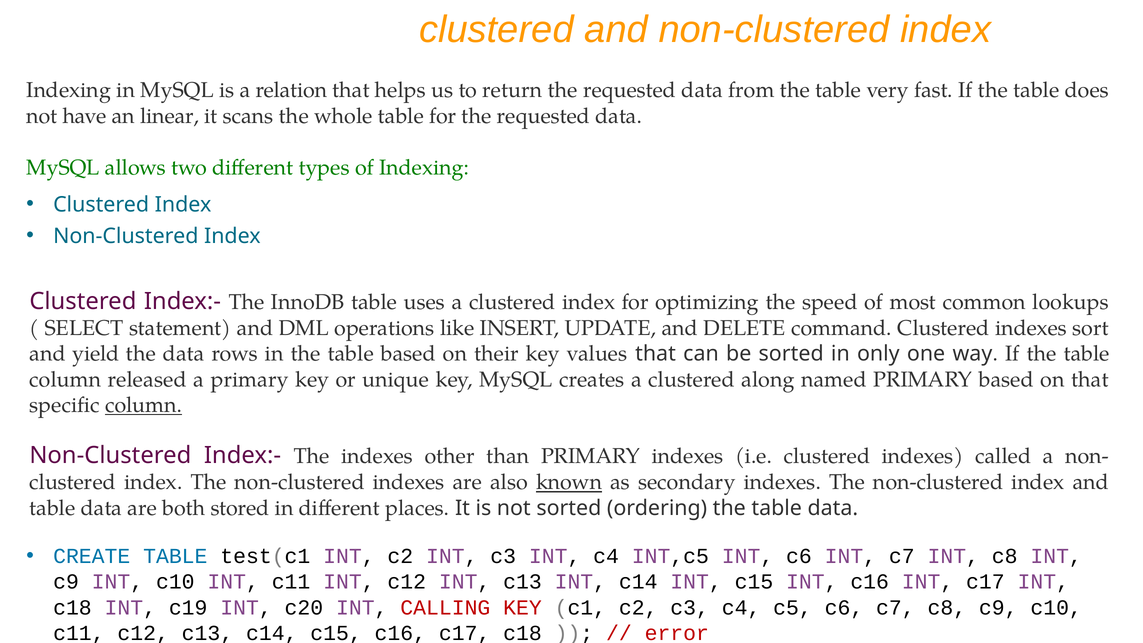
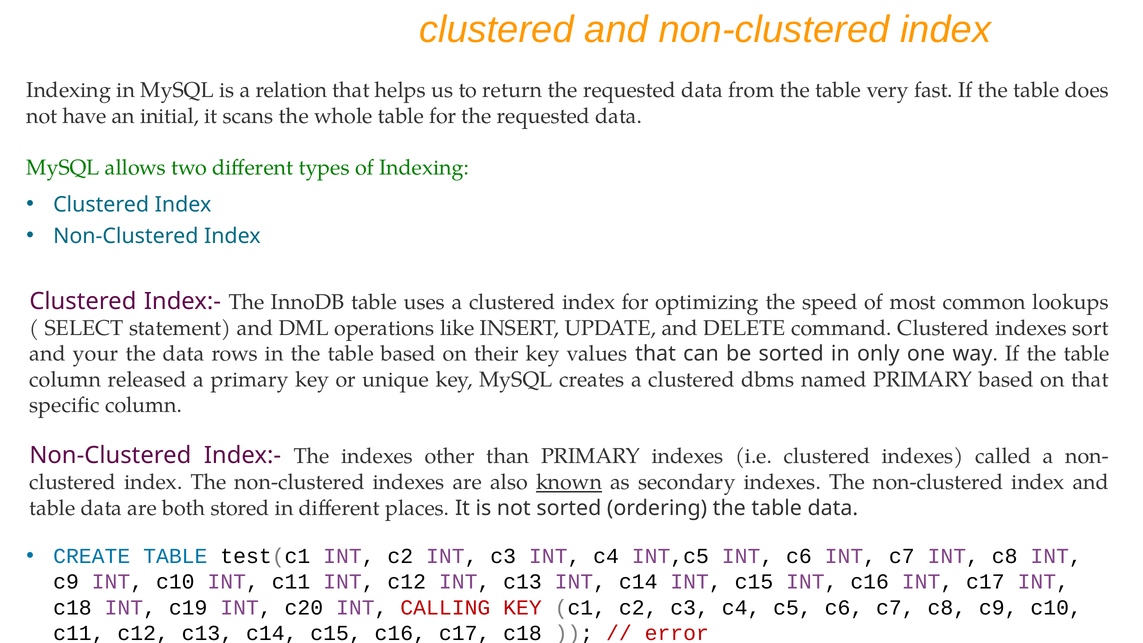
linear: linear -> initial (170, 116)
yield: yield -> your (96, 354)
along: along -> dbms (768, 380)
column underline: present -> none (144, 405)
